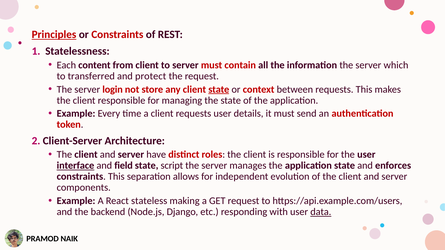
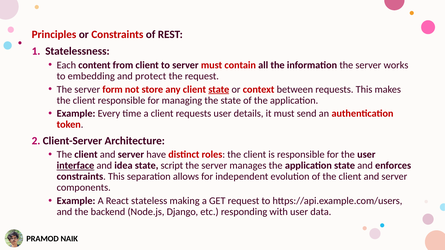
Principles underline: present -> none (54, 35)
which: which -> works (396, 65)
transferred: transferred -> embedding (91, 76)
login: login -> form (113, 89)
field: field -> idea (123, 166)
data underline: present -> none (321, 212)
